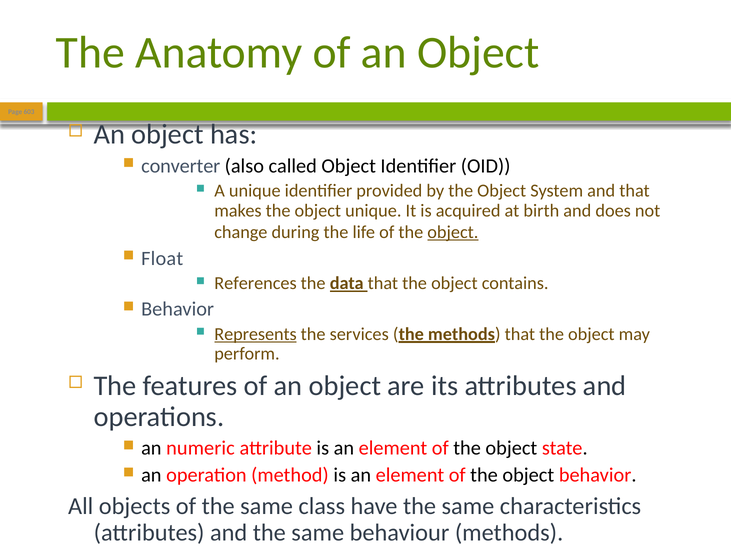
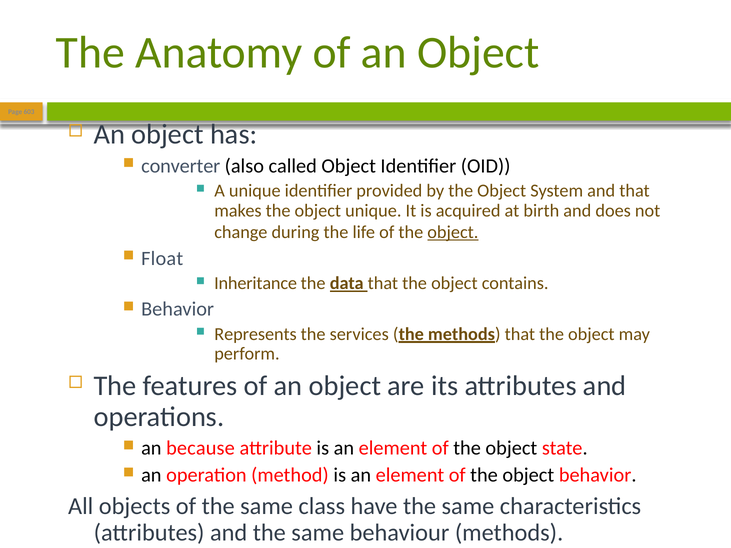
References: References -> Inheritance (256, 283)
Represents underline: present -> none (256, 334)
numeric: numeric -> because (200, 448)
